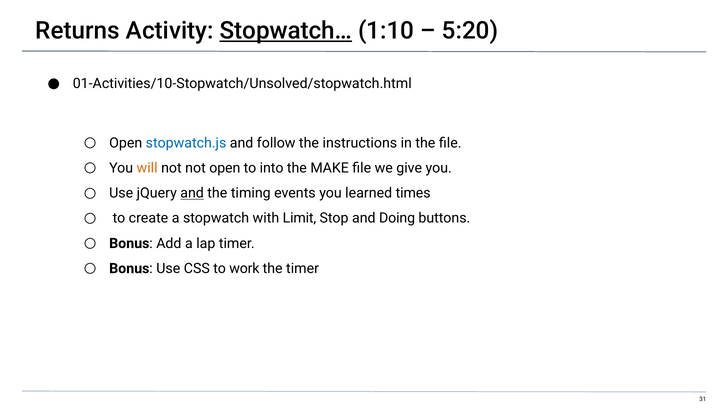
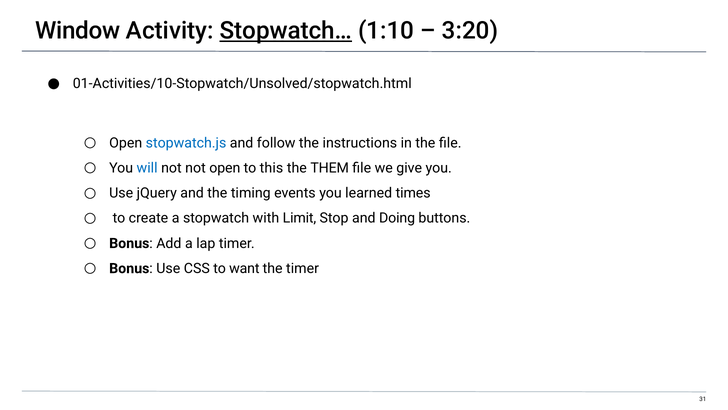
Returns: Returns -> Window (78, 31)
5:20: 5:20 -> 3:20 (470, 31)
will colour: orange -> blue (147, 168)
into: into -> this (272, 168)
MAKE: MAKE -> THEM (330, 168)
and underline: present -> none (192, 193)
work: work -> want (244, 268)
